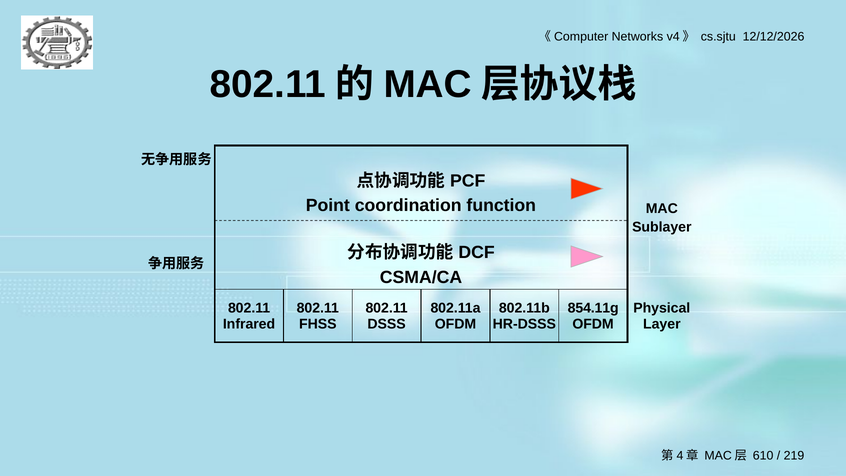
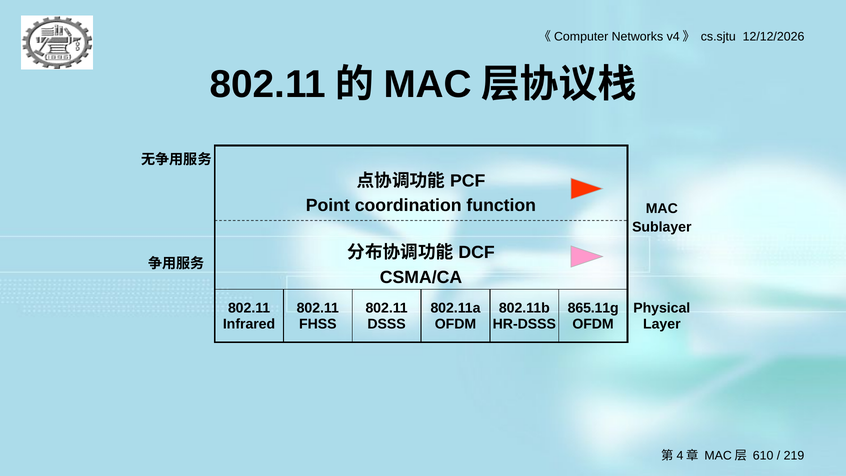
854.11g: 854.11g -> 865.11g (593, 308)
